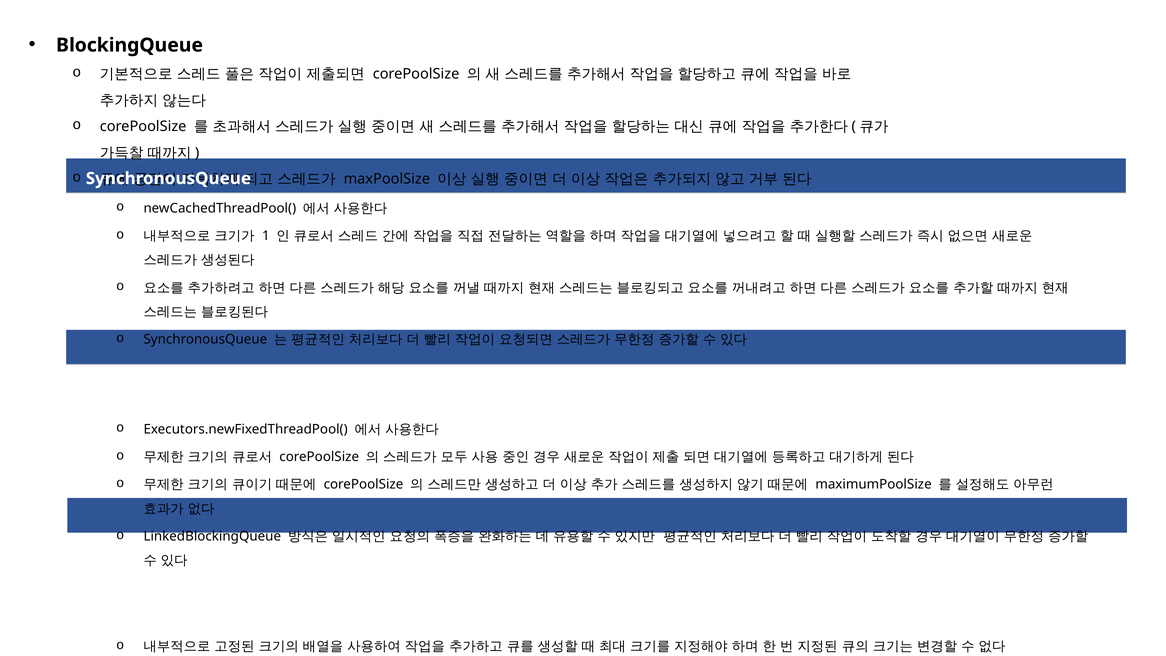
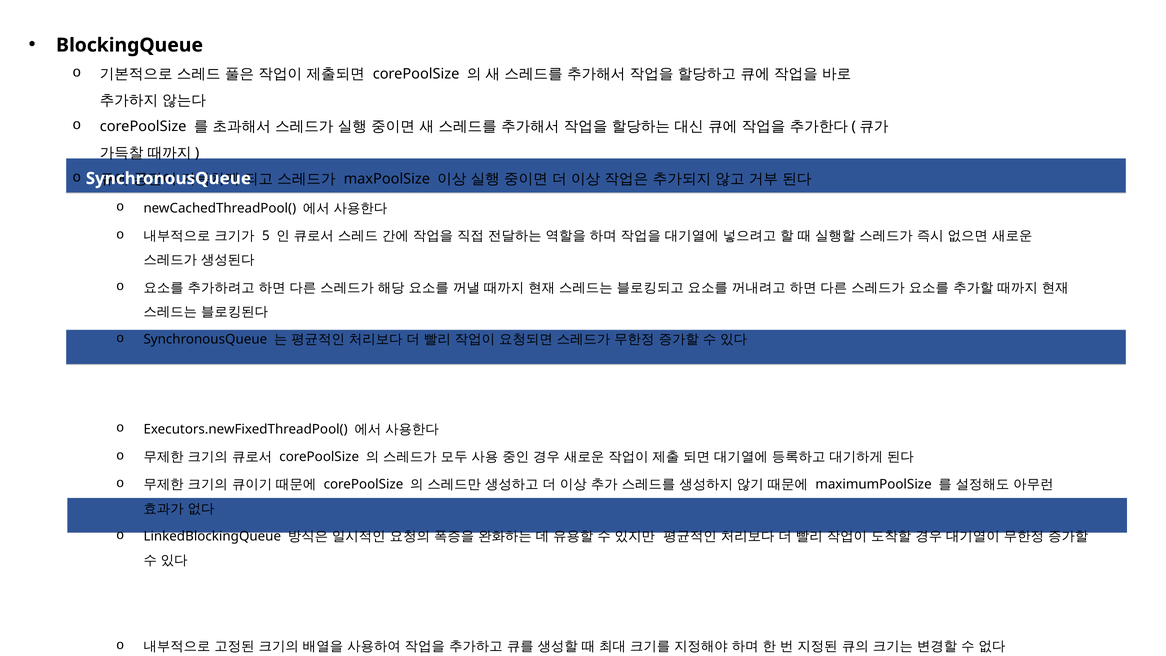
1: 1 -> 5 (266, 236)
